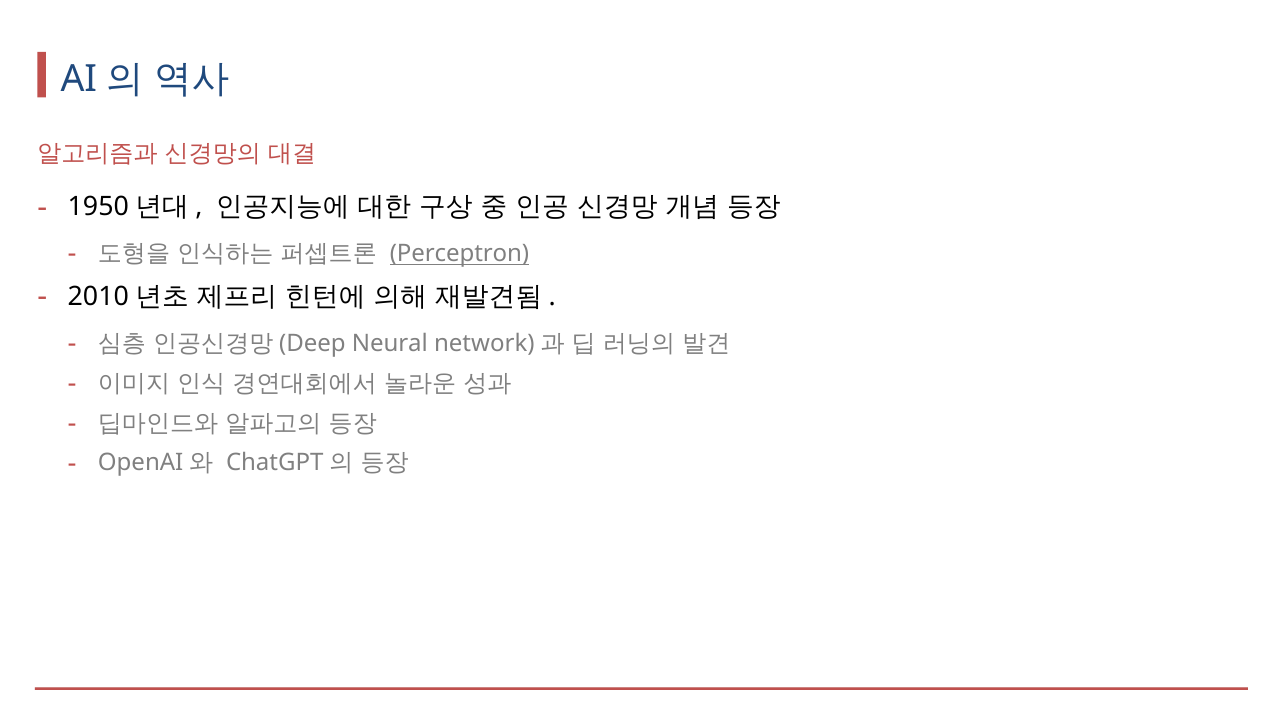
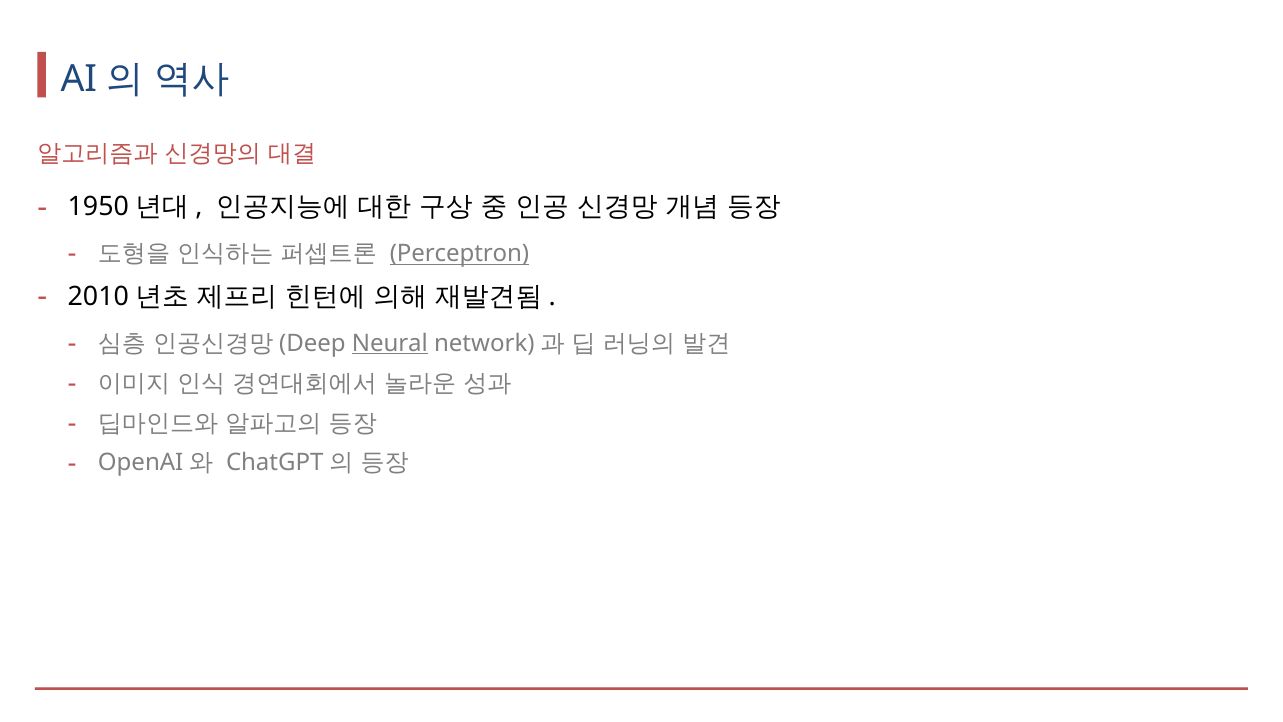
Neural underline: none -> present (390, 343)
